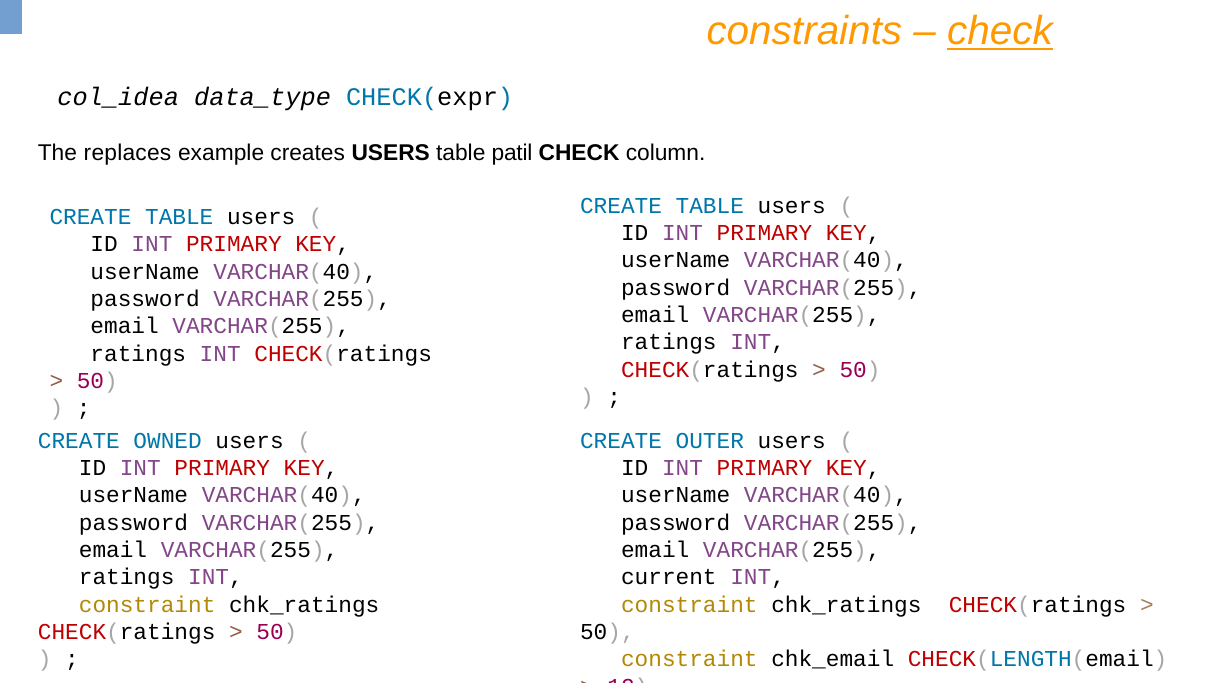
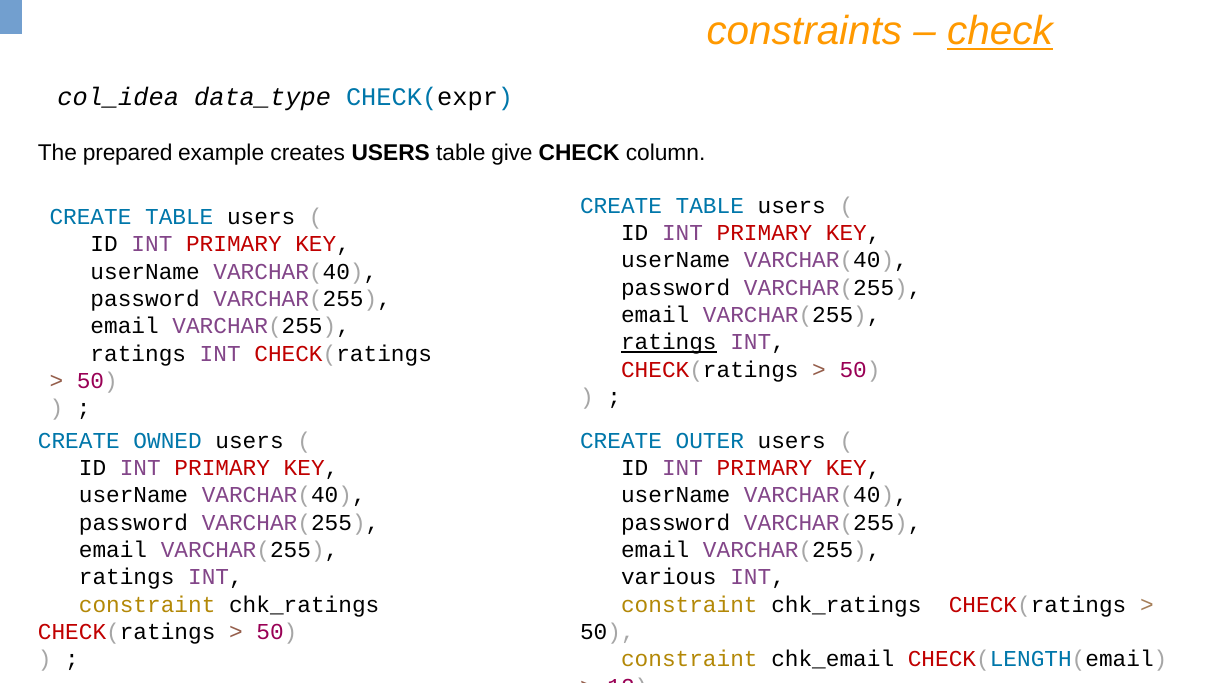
replaces: replaces -> prepared (128, 153)
patil: patil -> give (512, 153)
ratings underline: none -> present (669, 342)
current: current -> various (669, 577)
